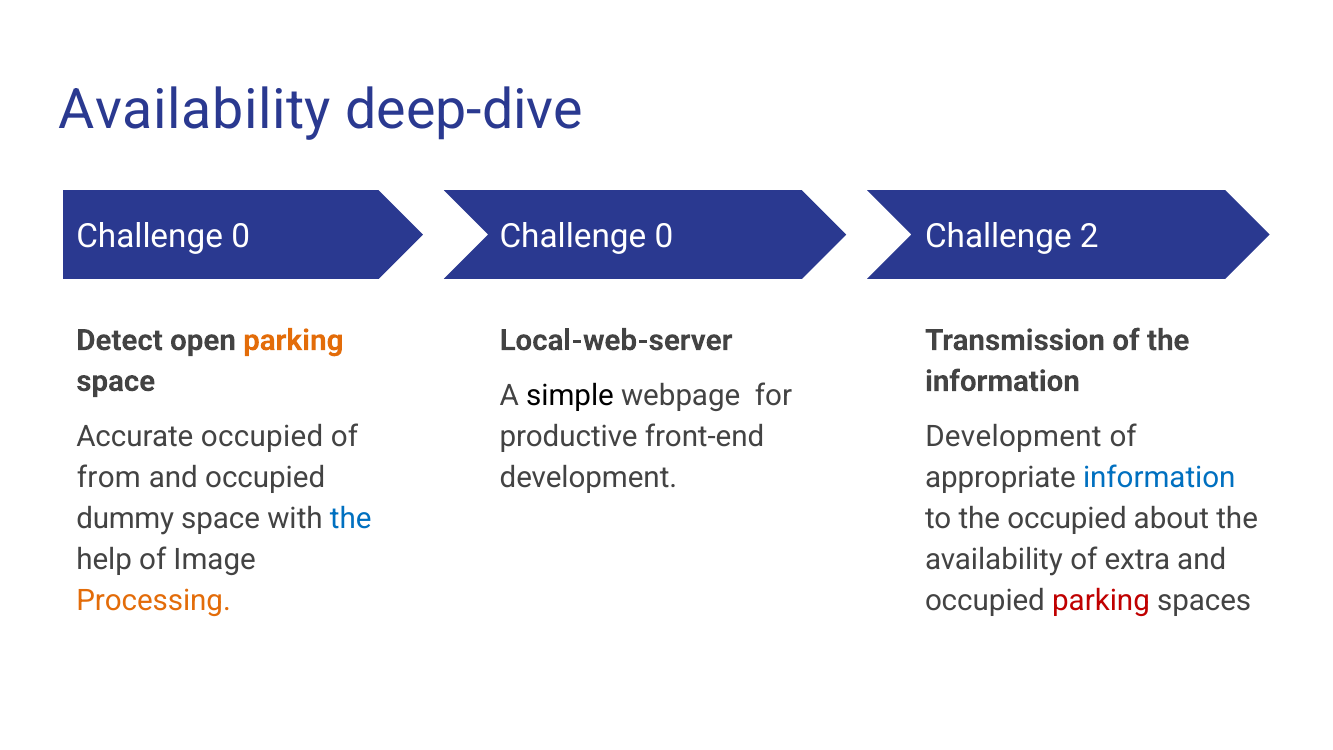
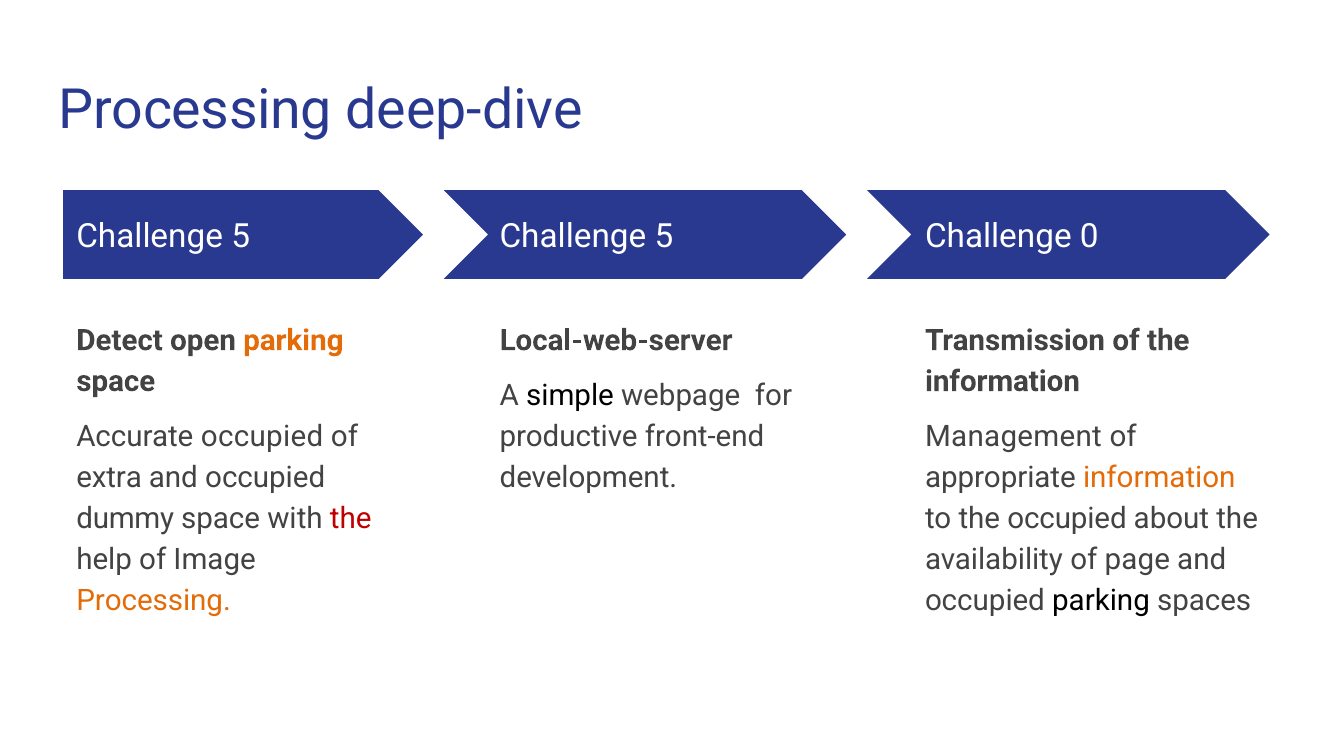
Availability: Availability -> Processing (195, 110)
0: 0 -> 5 (241, 237)
0: 0 -> 5 (664, 237)
2: 2 -> 0 (1089, 237)
Development: Development -> Management (1013, 437)
from: from -> extra (109, 478)
information colour: blue -> orange (1159, 478)
the colour: blue -> red (351, 518)
extra: extra -> page (1137, 559)
parking colour: red -> black (1101, 600)
